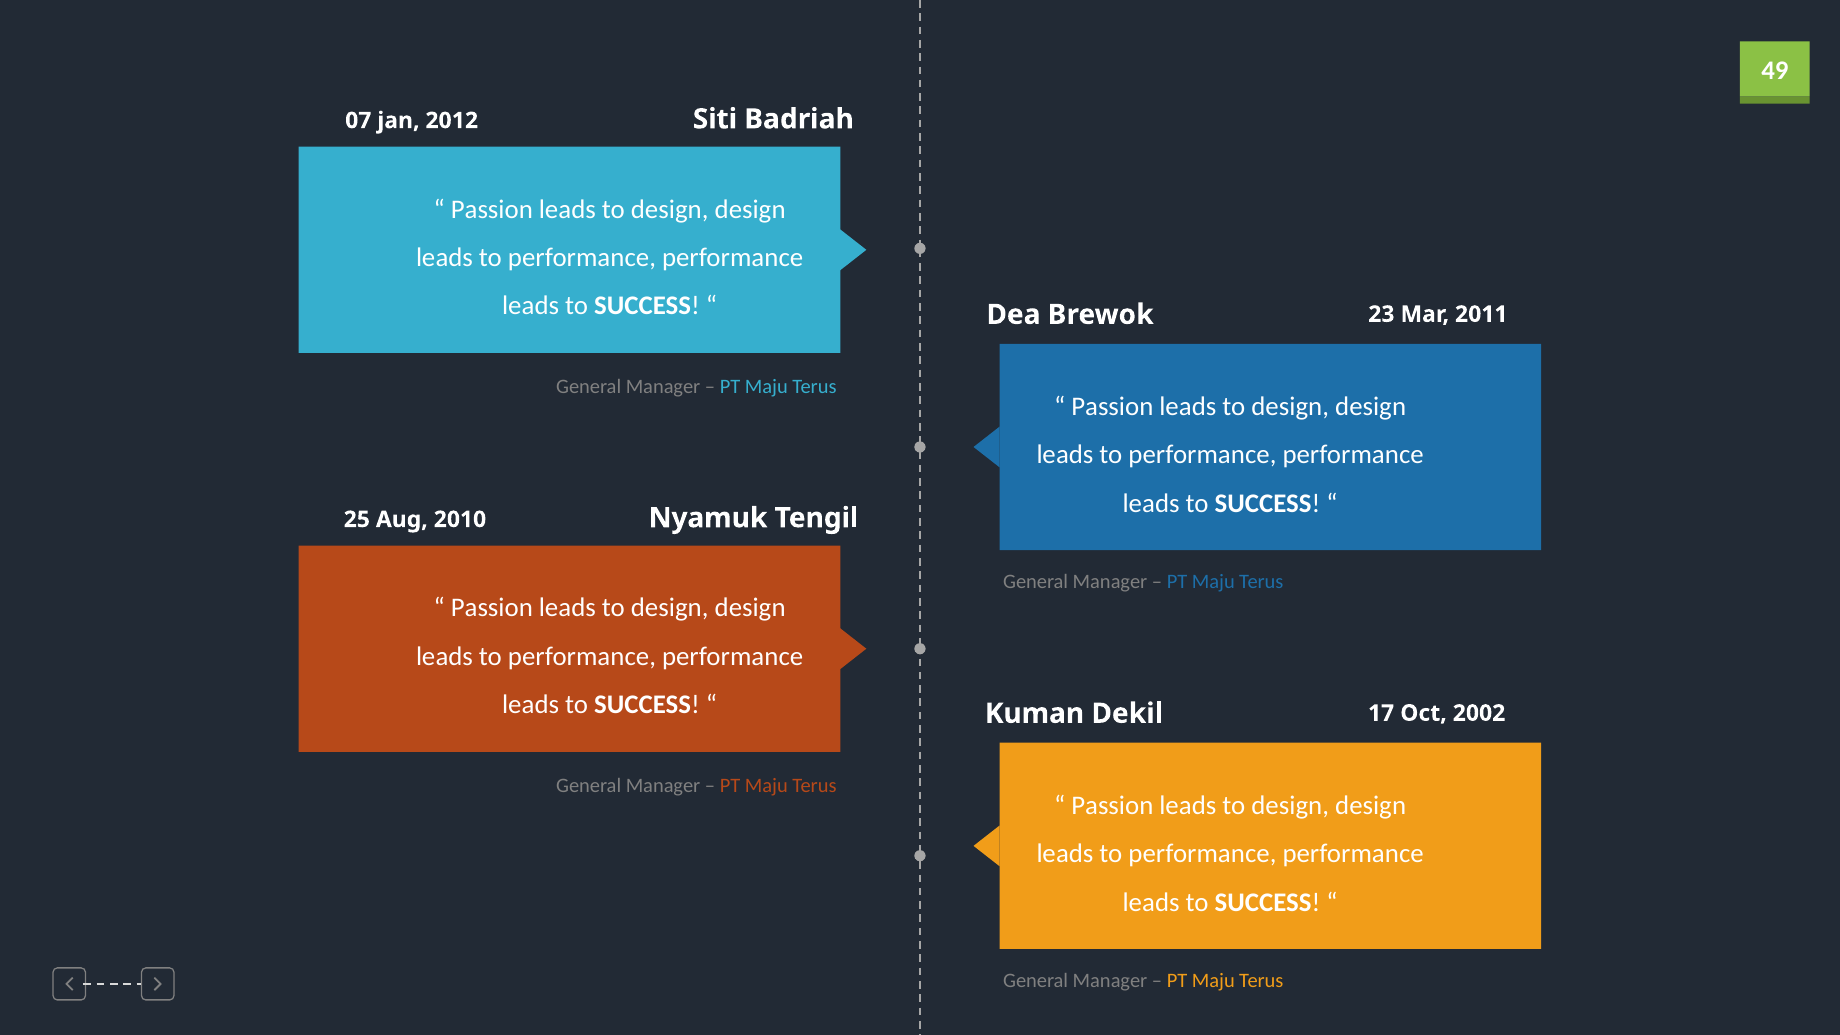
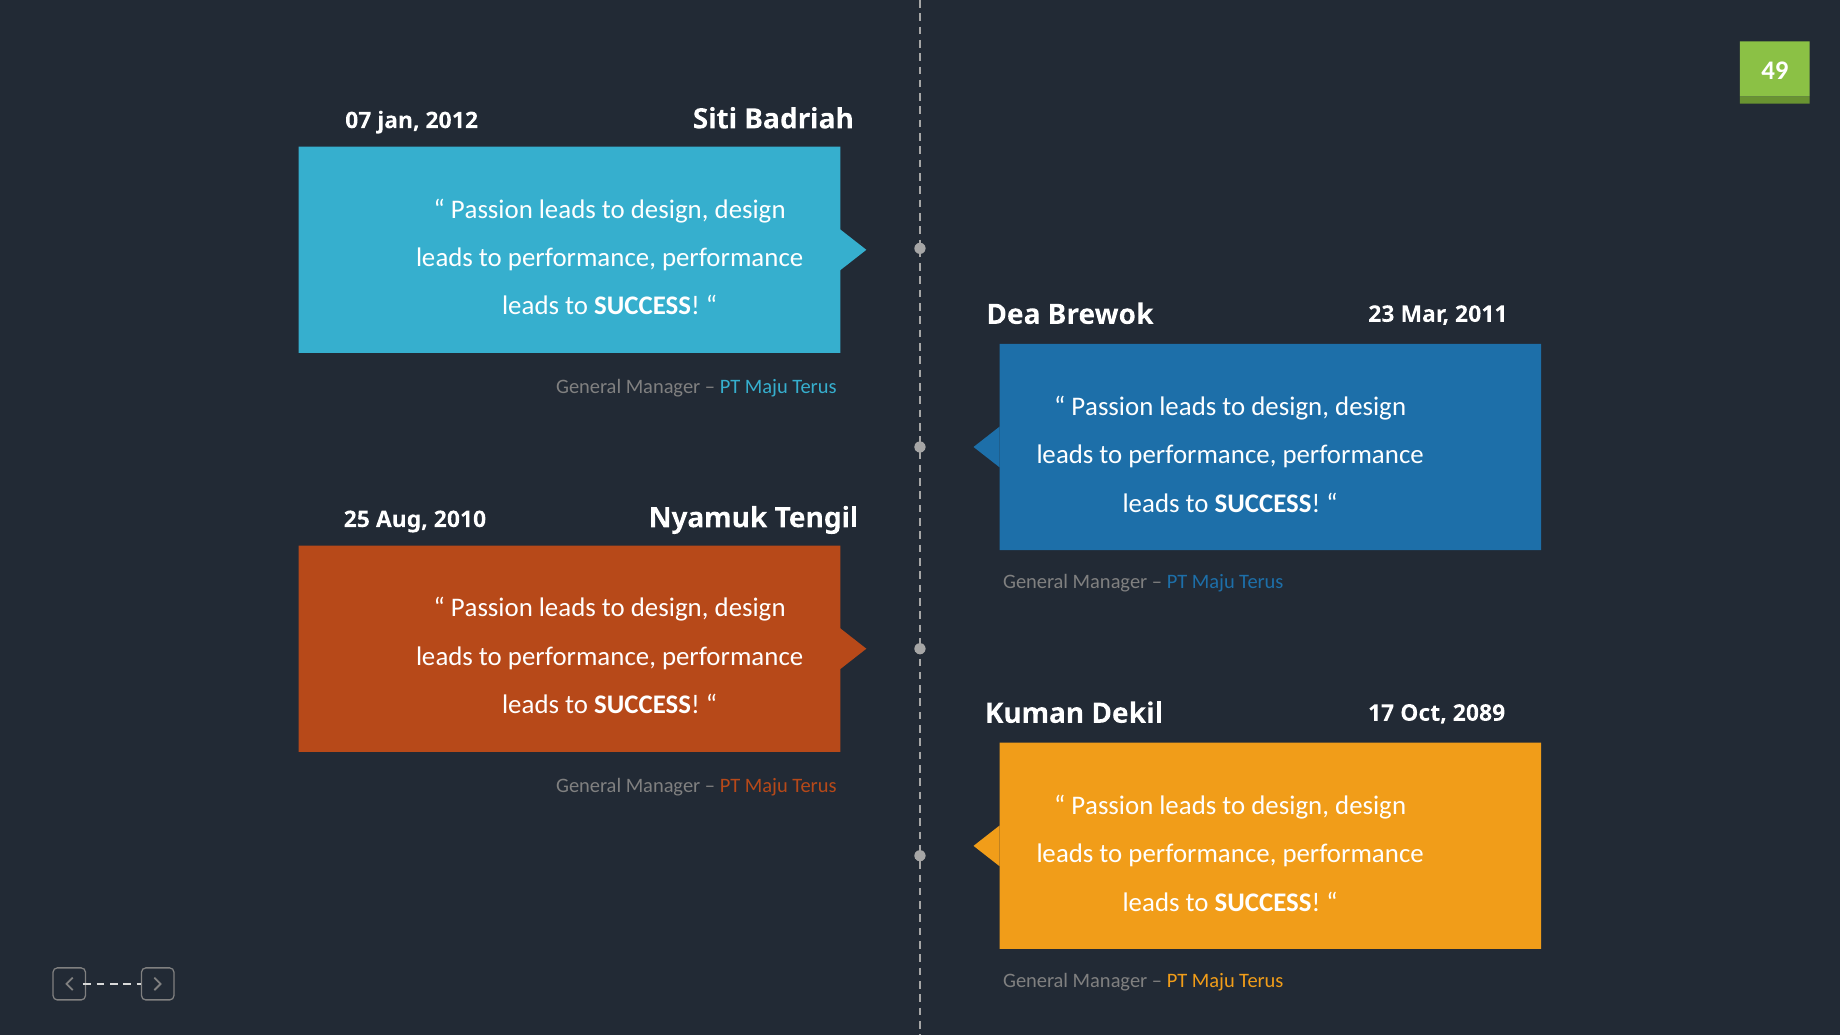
2002: 2002 -> 2089 (1479, 713)
